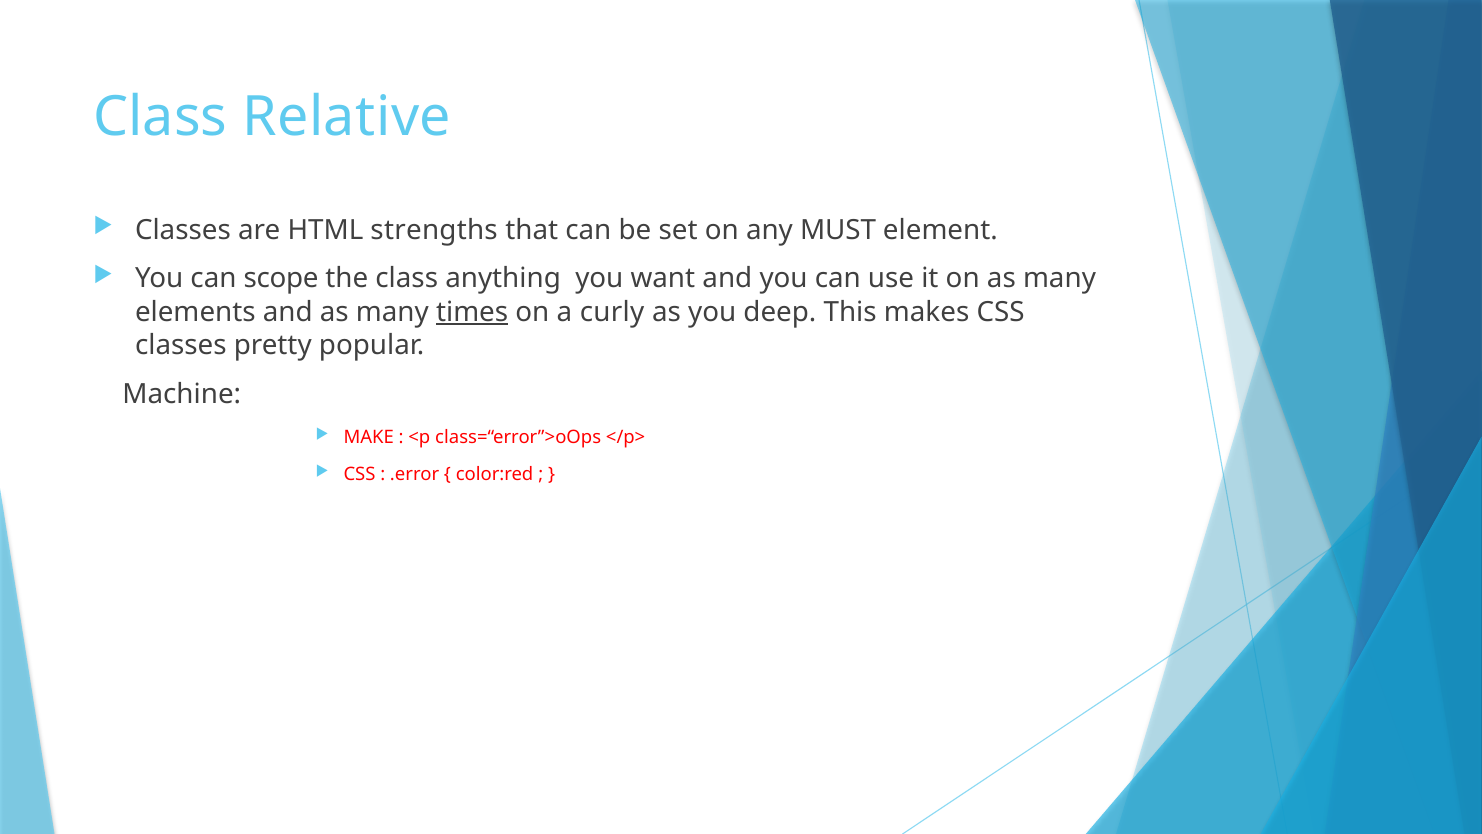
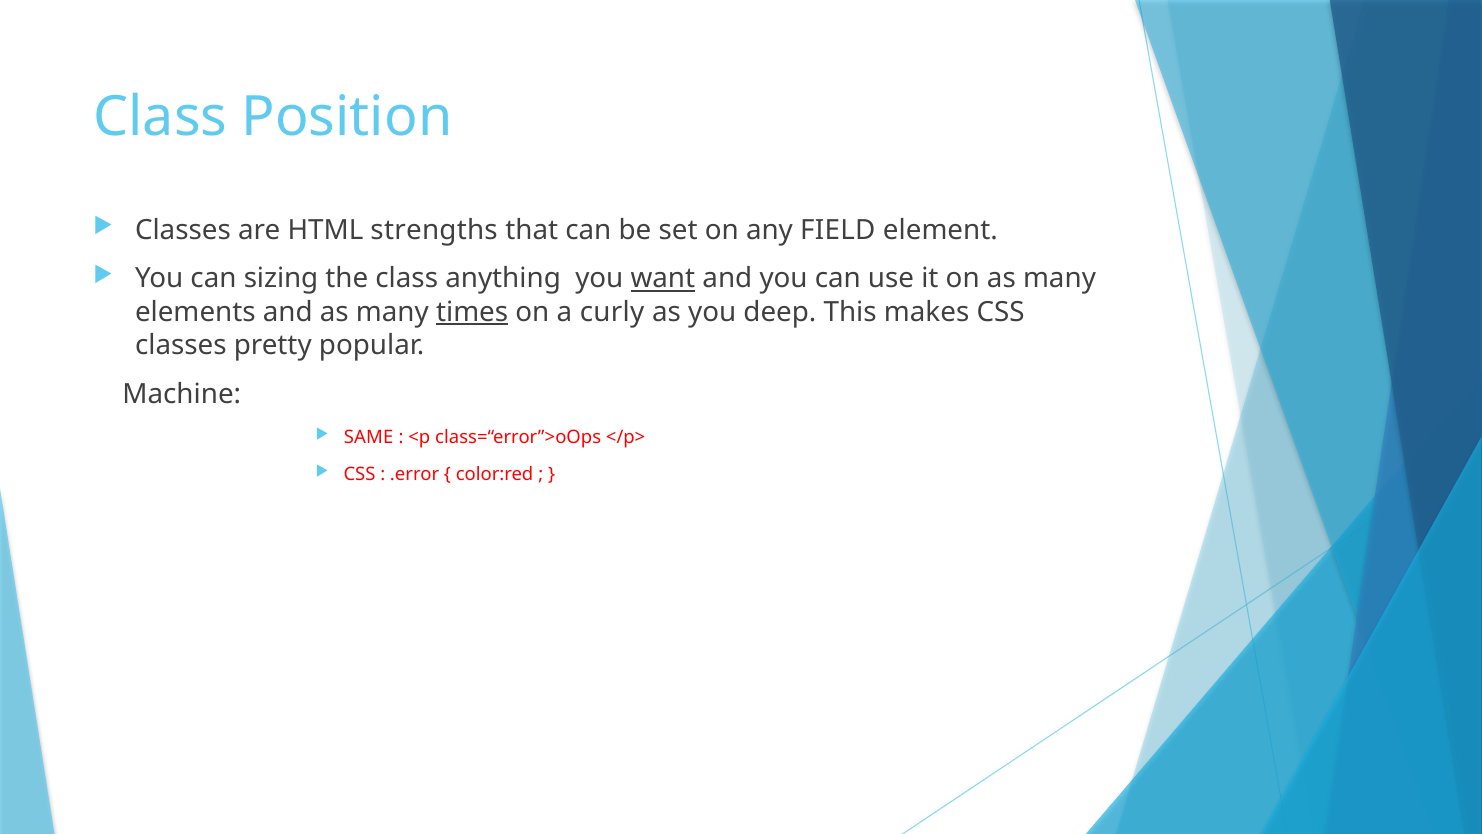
Relative: Relative -> Position (347, 117)
MUST: MUST -> FIELD (838, 230)
scope: scope -> sizing (281, 279)
want underline: none -> present (663, 279)
MAKE: MAKE -> SAME (369, 437)
